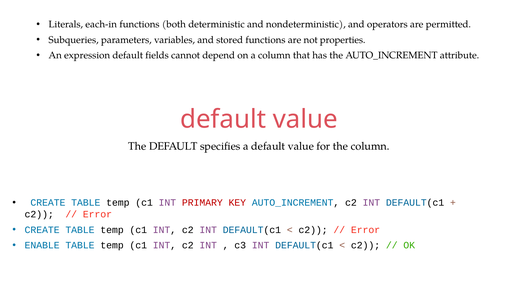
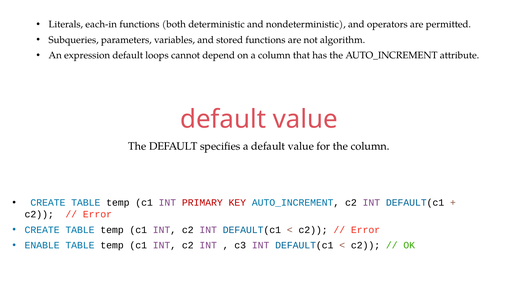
properties: properties -> algorithm (343, 40)
fields: fields -> loops (157, 55)
